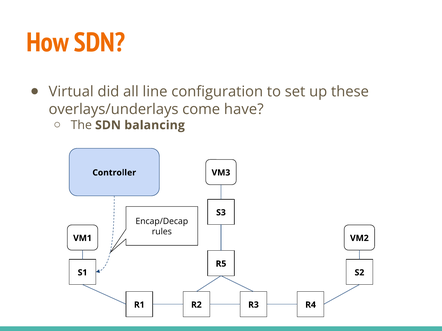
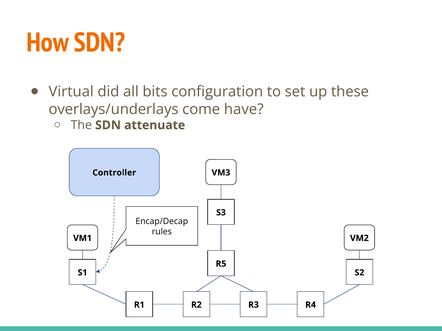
line: line -> bits (155, 92)
balancing: balancing -> attenuate (155, 125)
